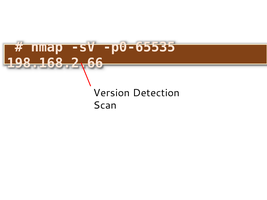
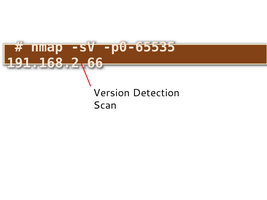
198.168.2.66: 198.168.2.66 -> 191.168.2.66 (55, 63)
